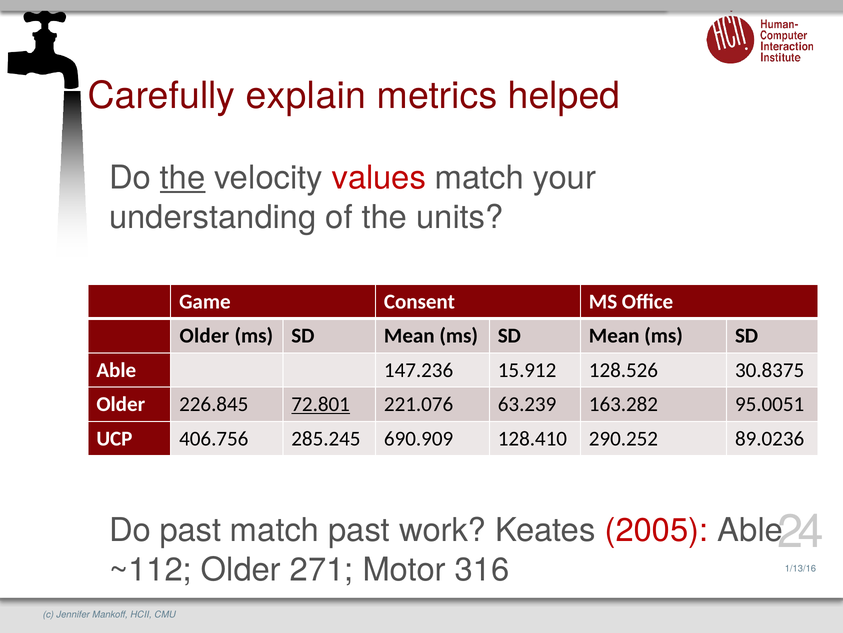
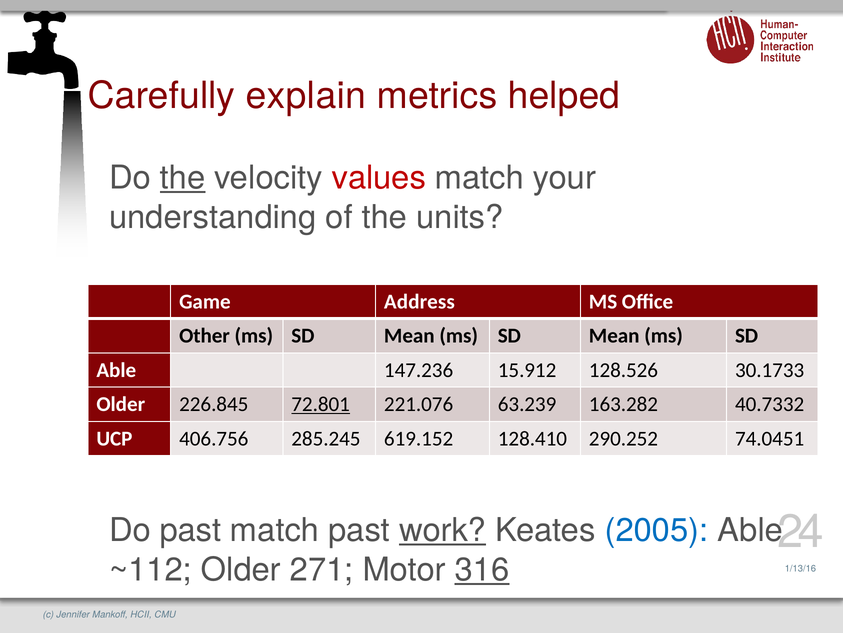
Consent: Consent -> Address (419, 301)
Older: Older -> Other (204, 336)
30.8375: 30.8375 -> 30.1733 (770, 370)
95.0051: 95.0051 -> 40.7332 (770, 404)
690.909: 690.909 -> 619.152 (419, 438)
89.0236: 89.0236 -> 74.0451 (770, 438)
work underline: none -> present (443, 530)
2005 colour: red -> blue (657, 530)
316 underline: none -> present (482, 569)
